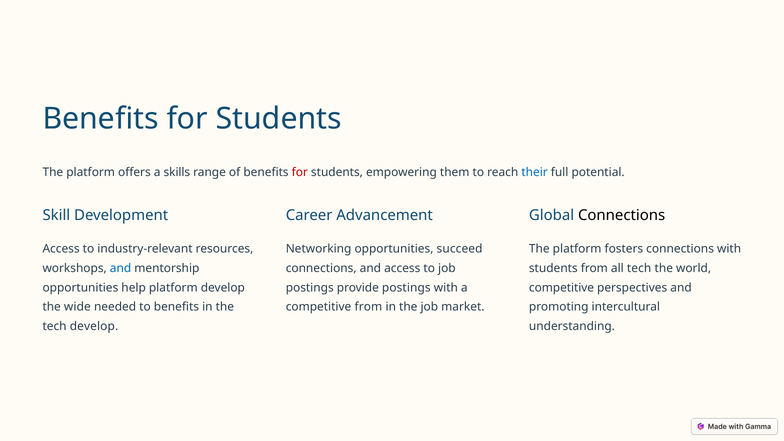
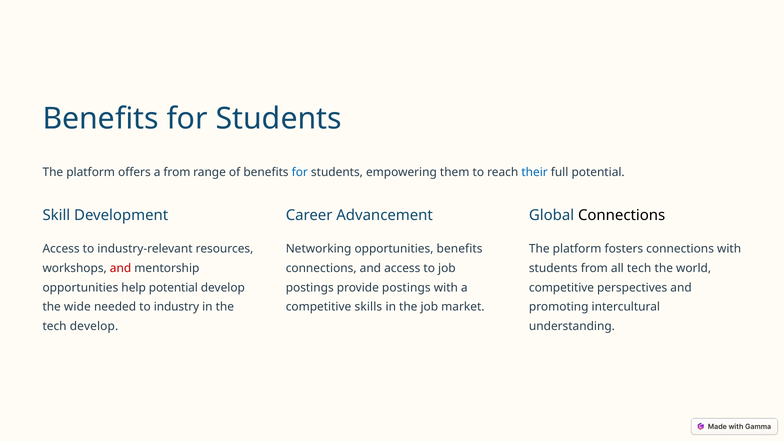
a skills: skills -> from (177, 172)
for colour: red -> blue (300, 172)
opportunities succeed: succeed -> benefits (460, 249)
and colour: blue -> red (121, 268)
help platform: platform -> potential (173, 288)
to benefits: benefits -> industry (176, 307)
competitive from: from -> skills (368, 307)
